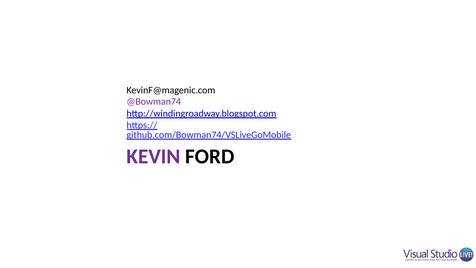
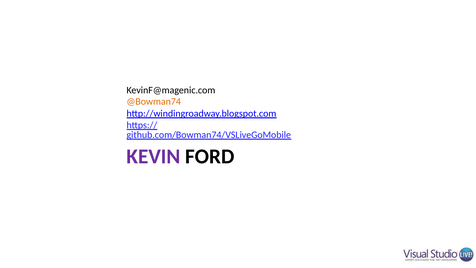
@Bowman74 colour: purple -> orange (154, 102)
